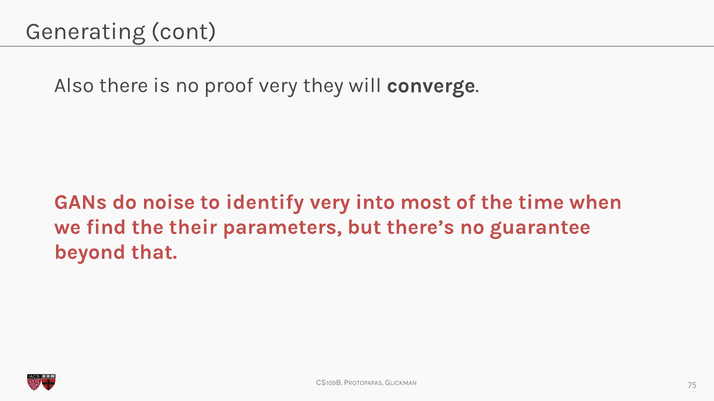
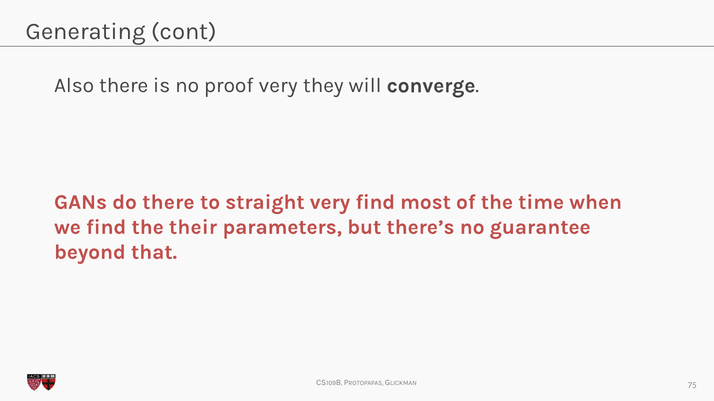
do noise: noise -> there (168, 202)
identify: identify -> straight (265, 202)
very into: into -> find (375, 202)
